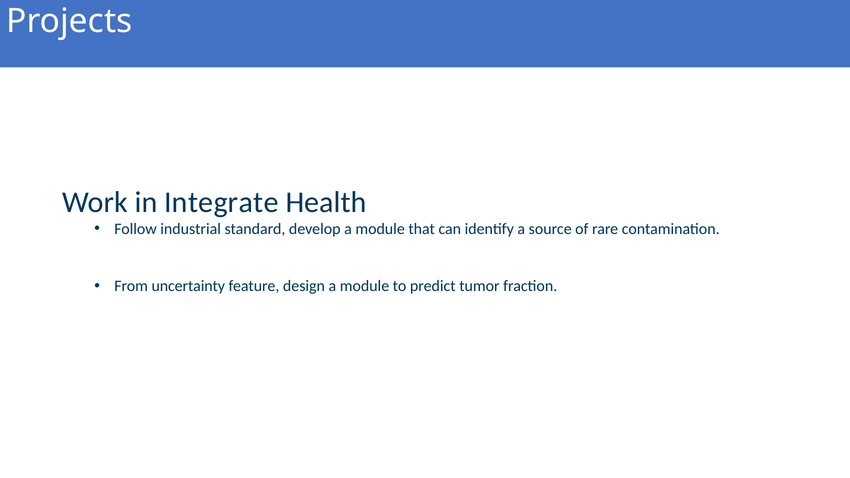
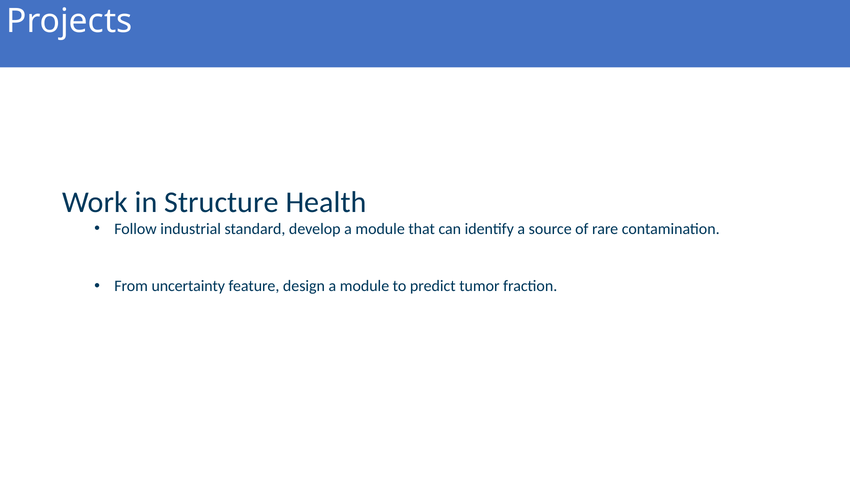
Integrate: Integrate -> Structure (221, 202)
